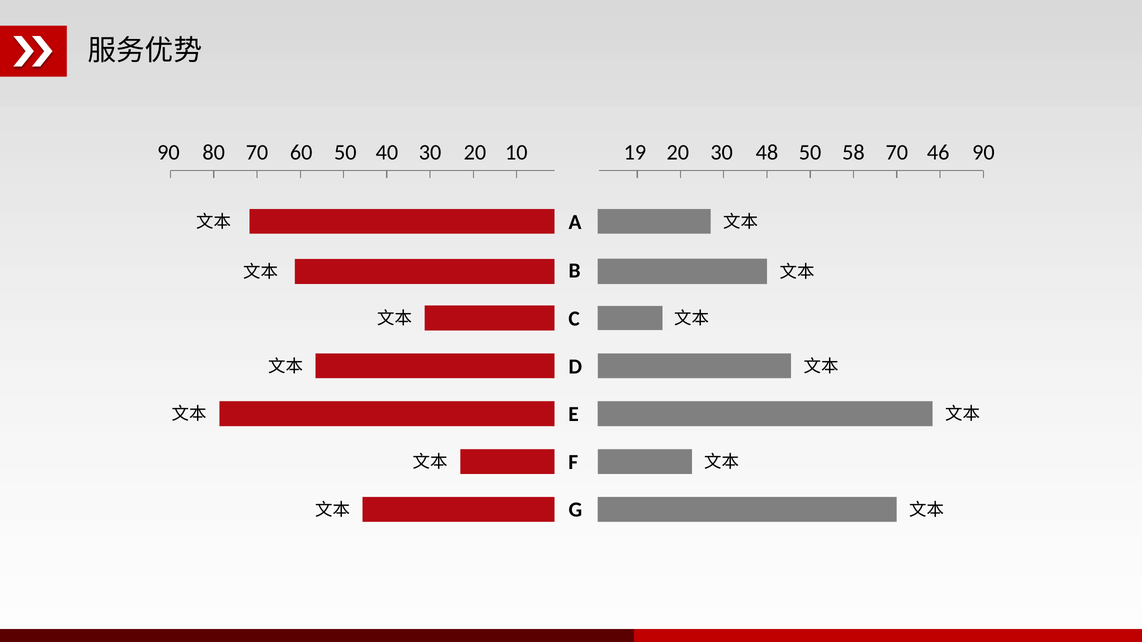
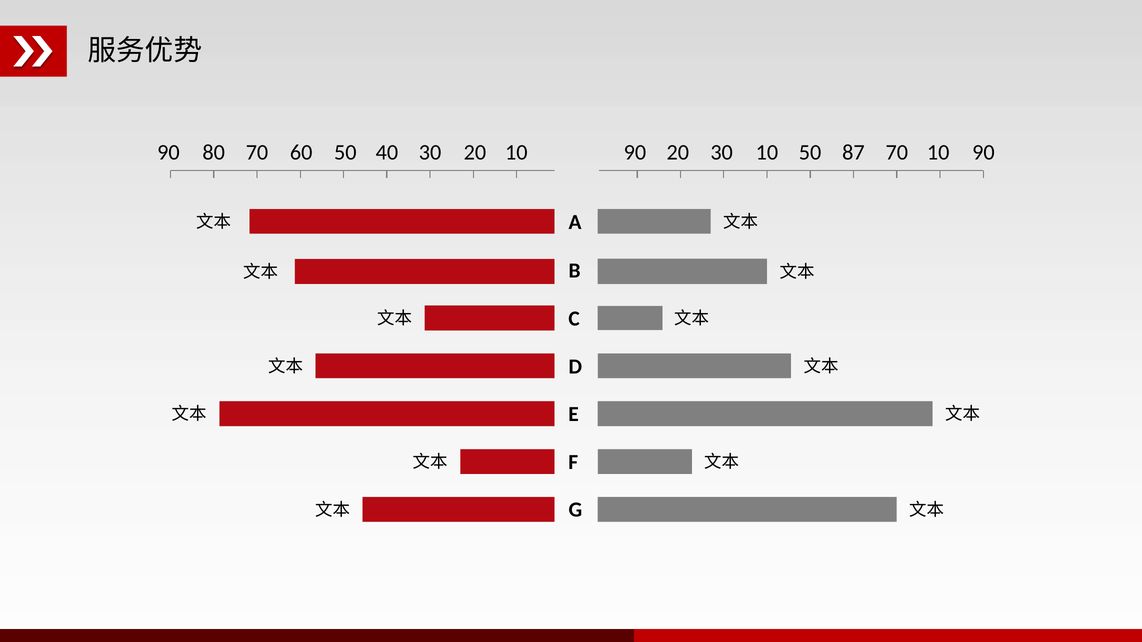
90 19: 19 -> 90 (635, 153)
30 48: 48 -> 10 (767, 153)
58: 58 -> 87 (853, 153)
70 46: 46 -> 10 (938, 153)
